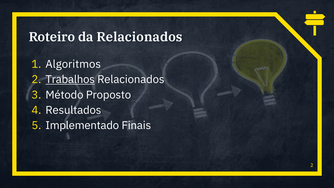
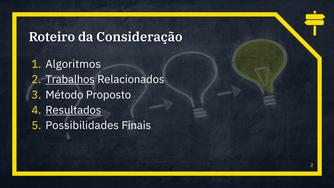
da Relacionados: Relacionados -> Consideração (140, 37)
Resultados underline: none -> present (73, 110)
Implementado: Implementado -> Possibilidades (82, 125)
